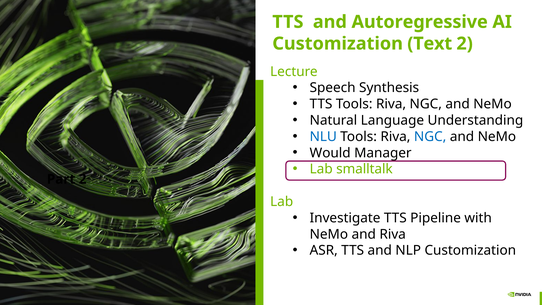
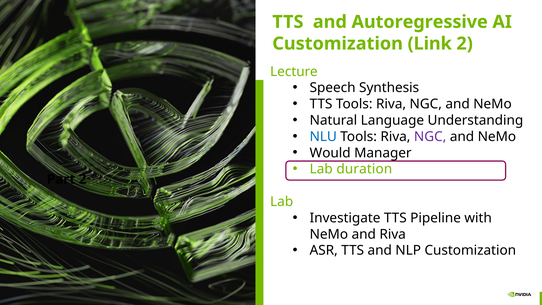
Text: Text -> Link (430, 44)
NGC colour: blue -> purple (430, 137)
smalltalk: smalltalk -> duration (364, 169)
